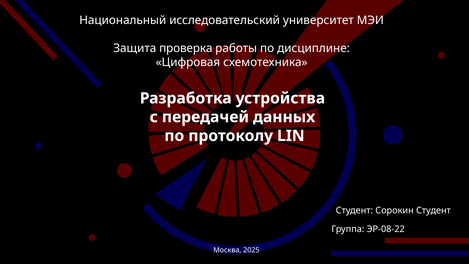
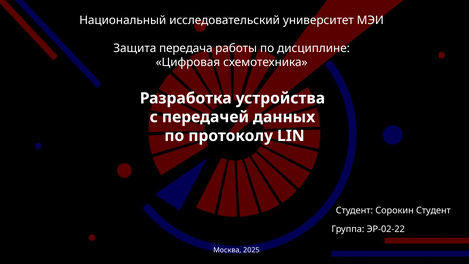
проверка: проверка -> передача (186, 48)
ЭР-08-22: ЭР-08-22 -> ЭР-02-22 (386, 229)
